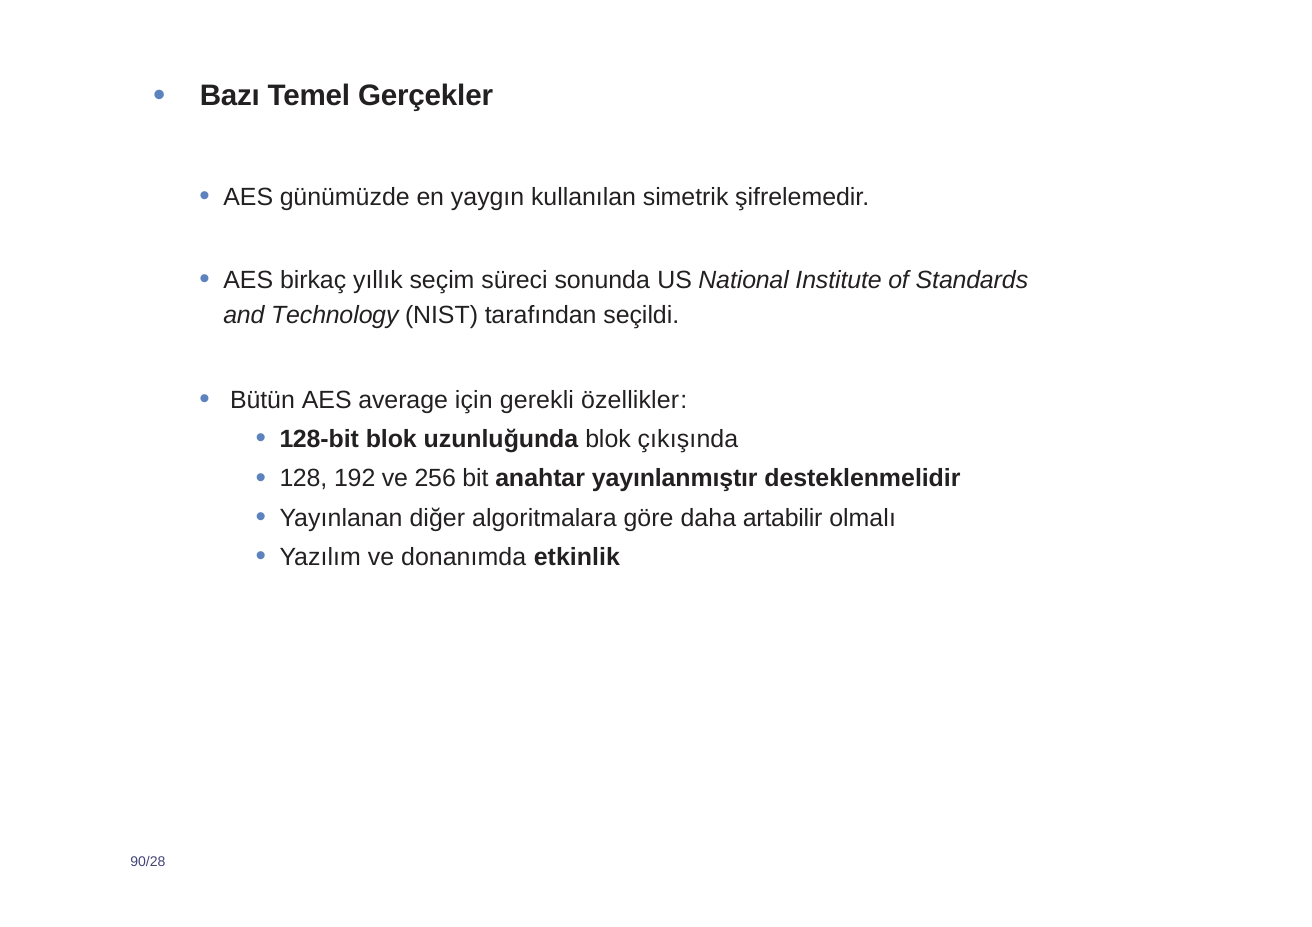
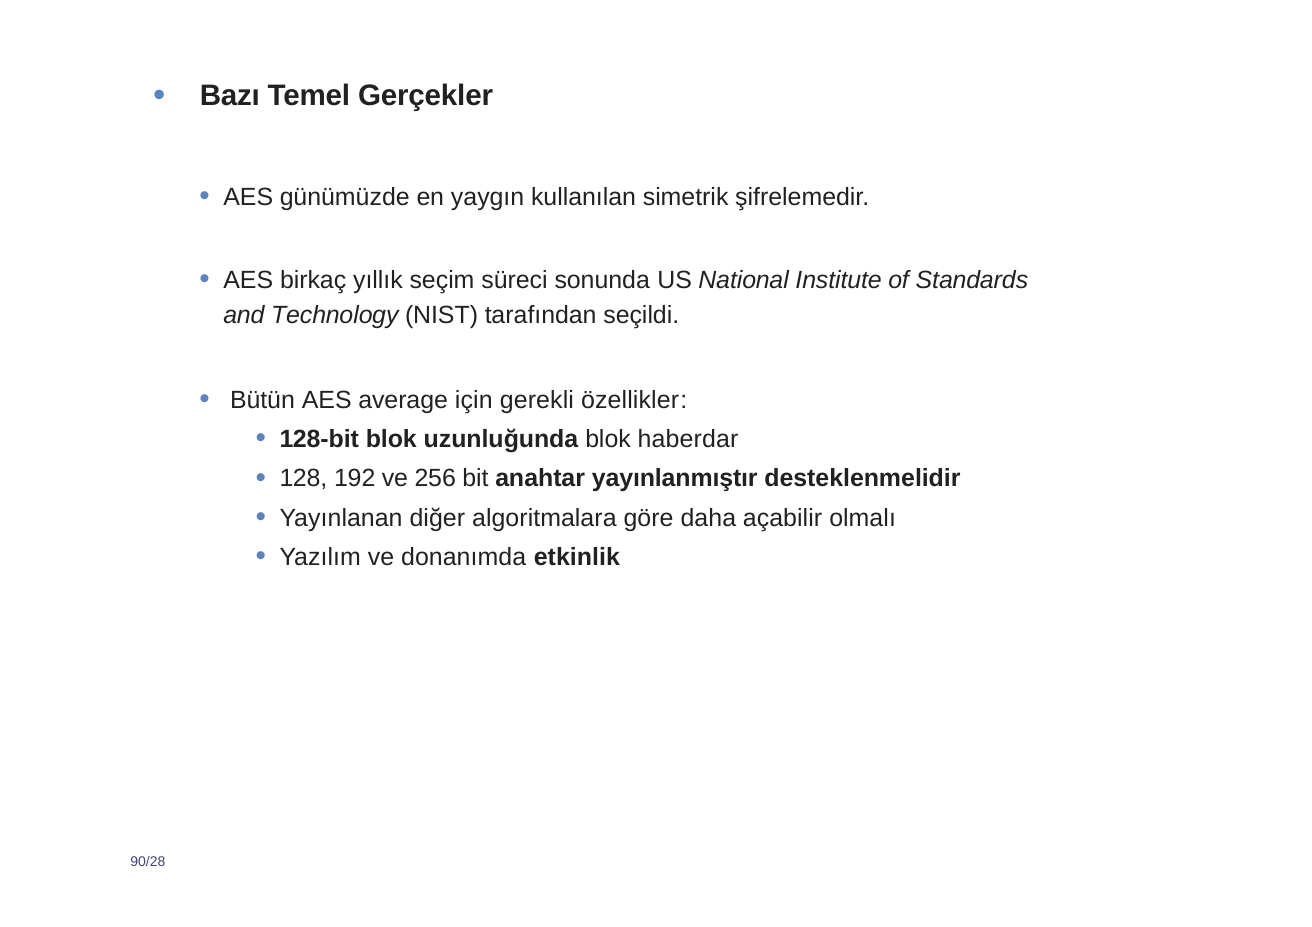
çıkışında: çıkışında -> haberdar (688, 439)
artabilir: artabilir -> açabilir (783, 518)
